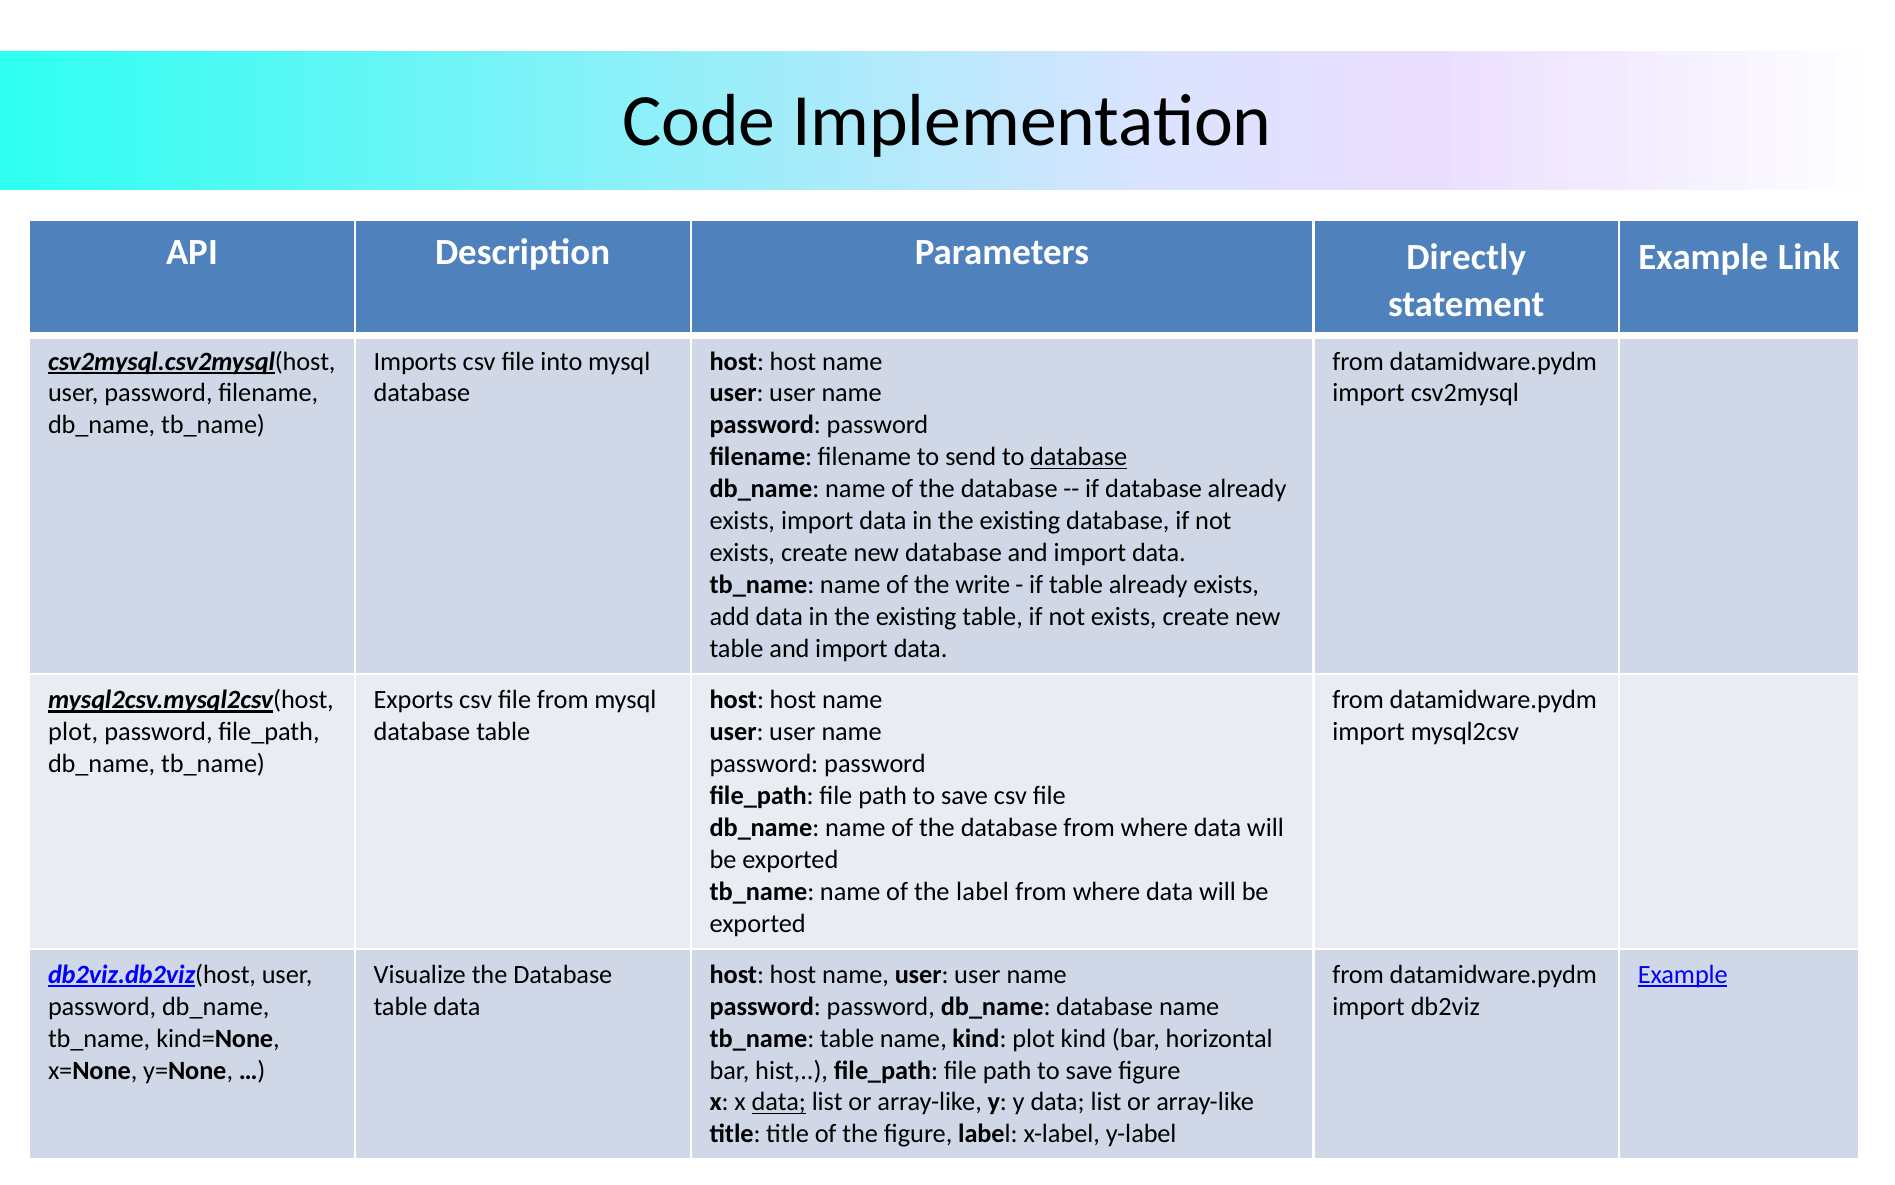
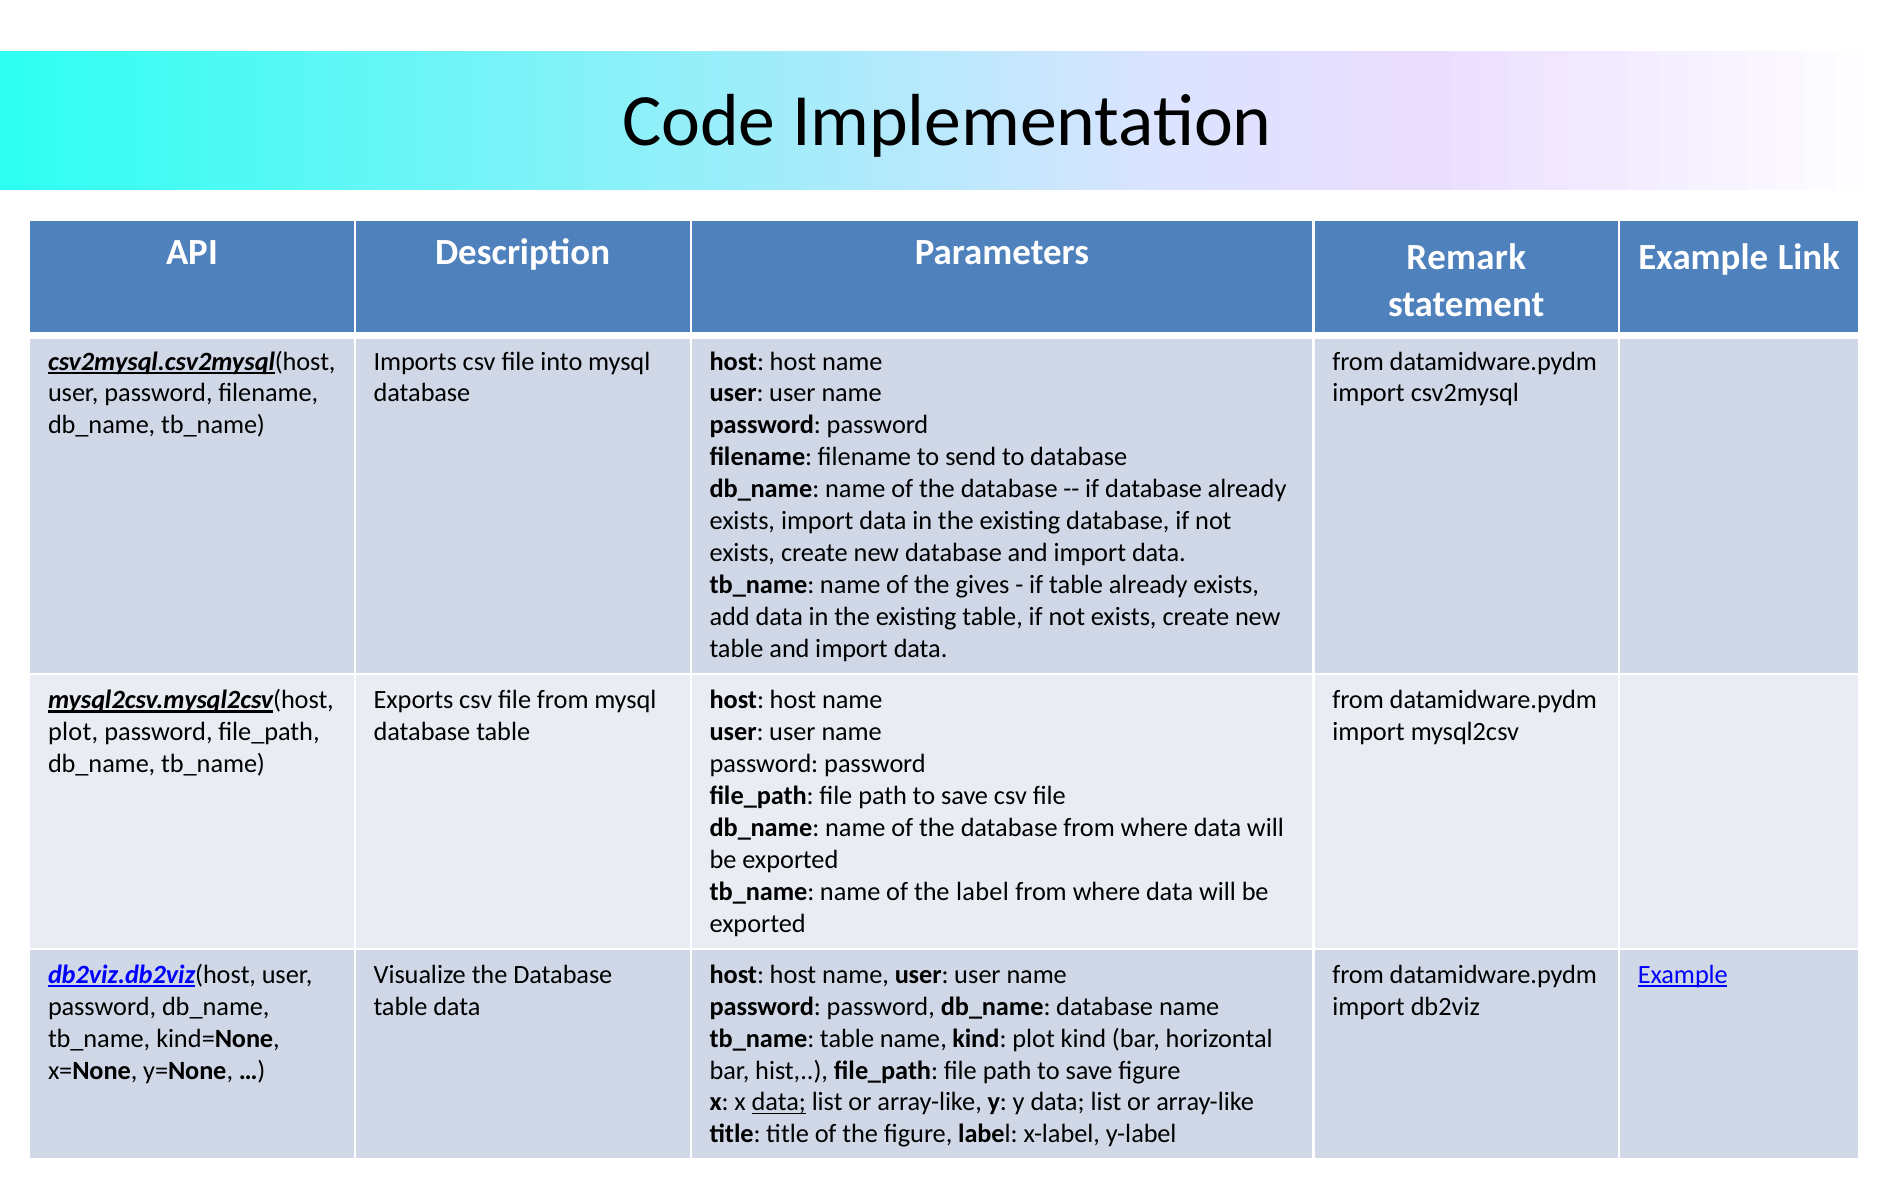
Directly: Directly -> Remark (1466, 258)
database underline: present -> none (1079, 457)
write: write -> gives (983, 585)
